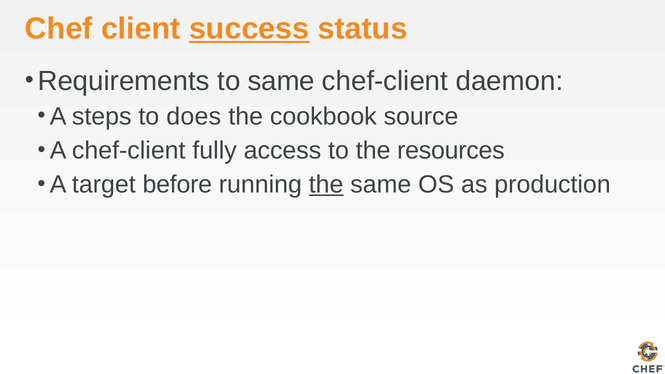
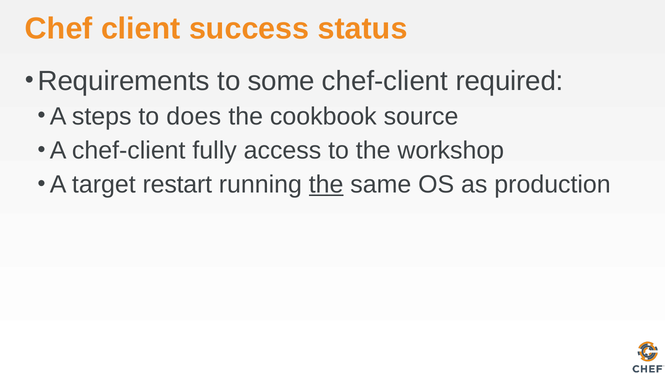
success underline: present -> none (249, 29)
to same: same -> some (281, 81)
daemon: daemon -> required (510, 81)
resources: resources -> workshop (451, 151)
before: before -> restart (177, 185)
